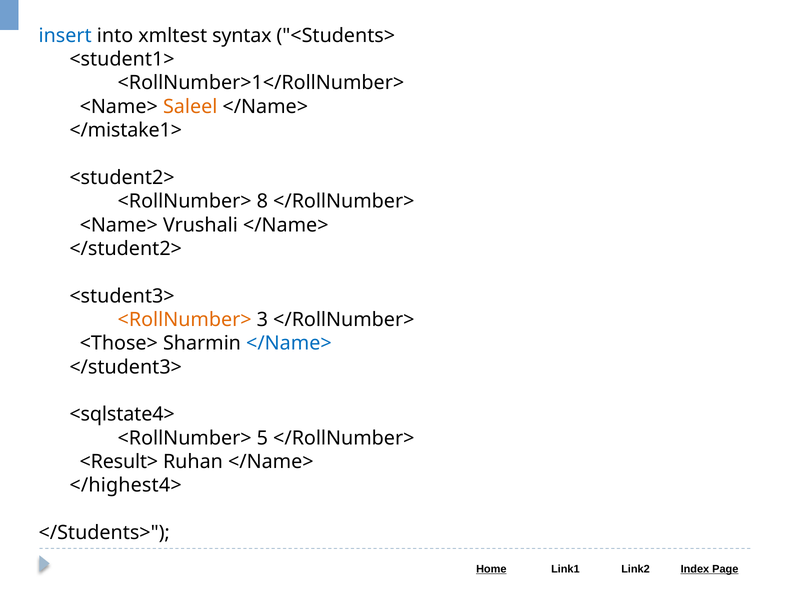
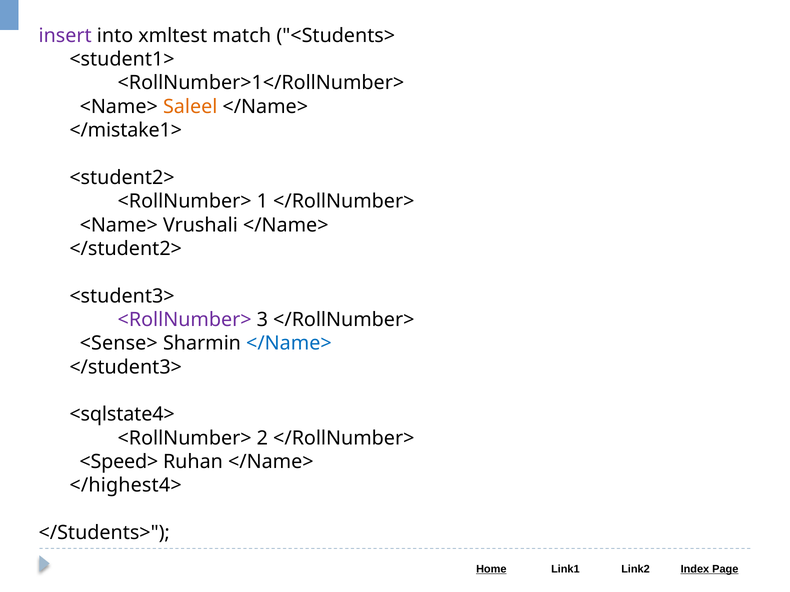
insert colour: blue -> purple (65, 36)
syntax: syntax -> match (242, 36)
8: 8 -> 1 (262, 201)
<RollNumber> colour: orange -> purple (185, 320)
<Those>: <Those> -> <Sense> (119, 344)
5: 5 -> 2 (262, 438)
<Result>: <Result> -> <Speed> (119, 462)
